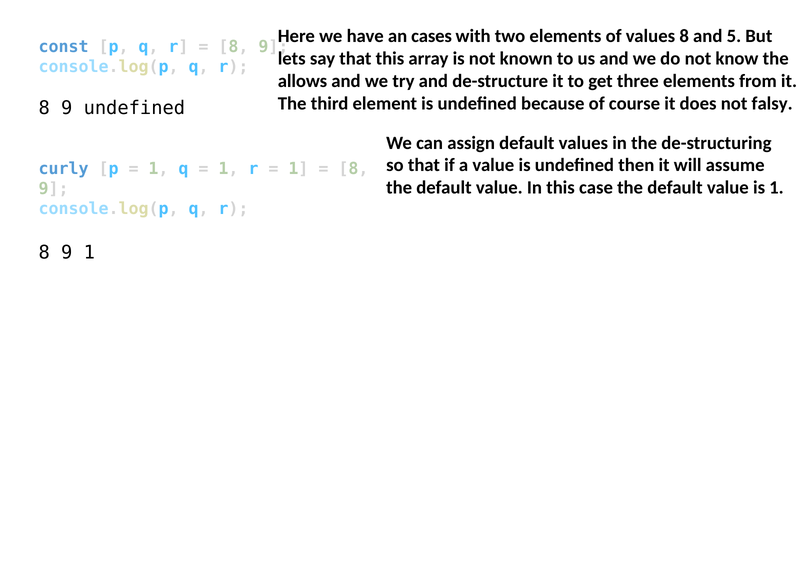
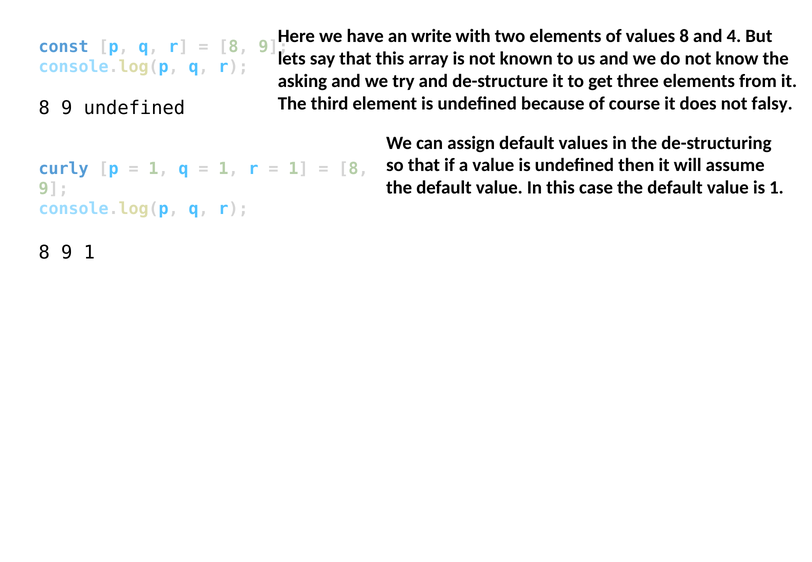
cases: cases -> write (432, 36)
5: 5 -> 4 (734, 36)
allows: allows -> asking (302, 81)
